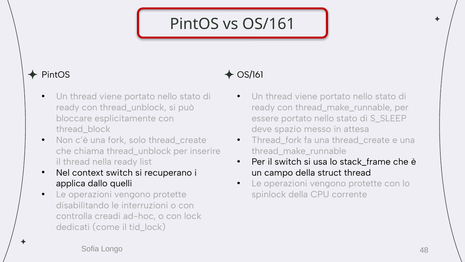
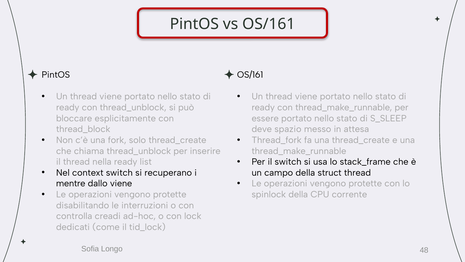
applica: applica -> mentre (71, 183)
dallo quelli: quelli -> viene (121, 183)
